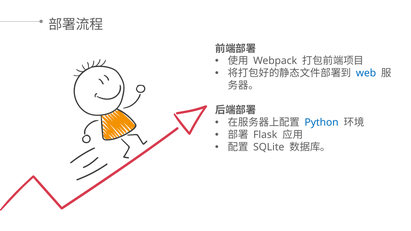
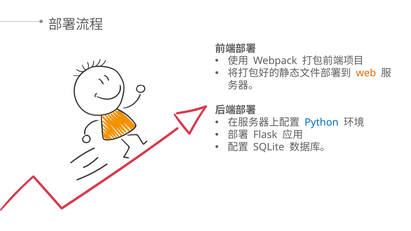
web colour: blue -> orange (366, 73)
